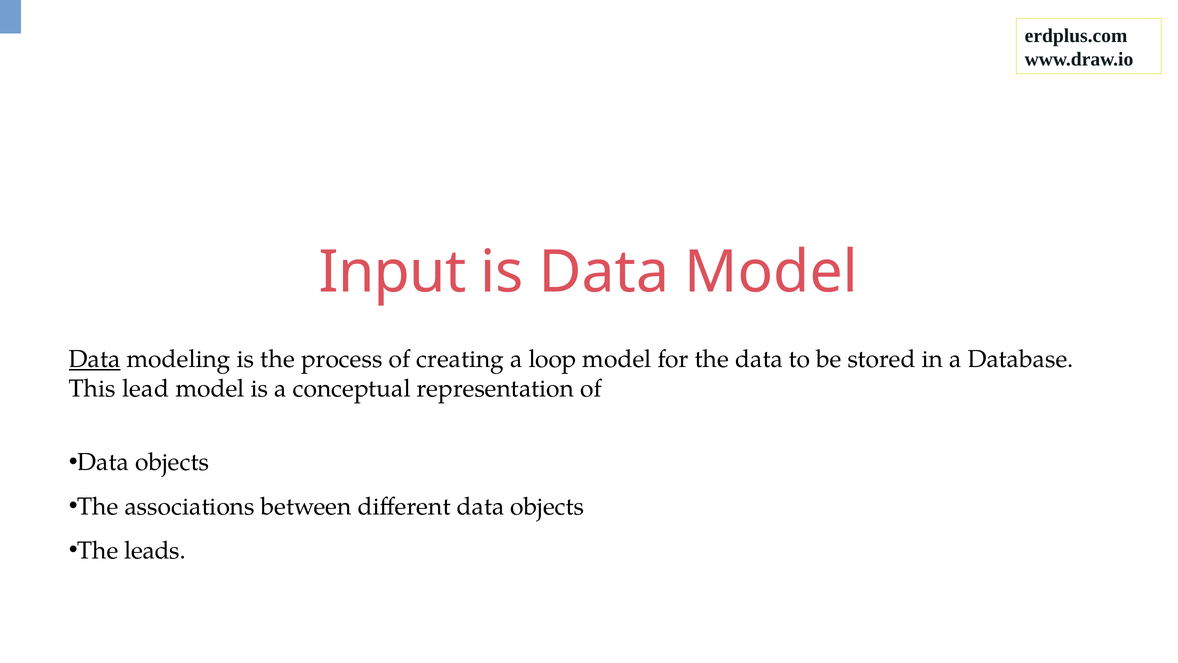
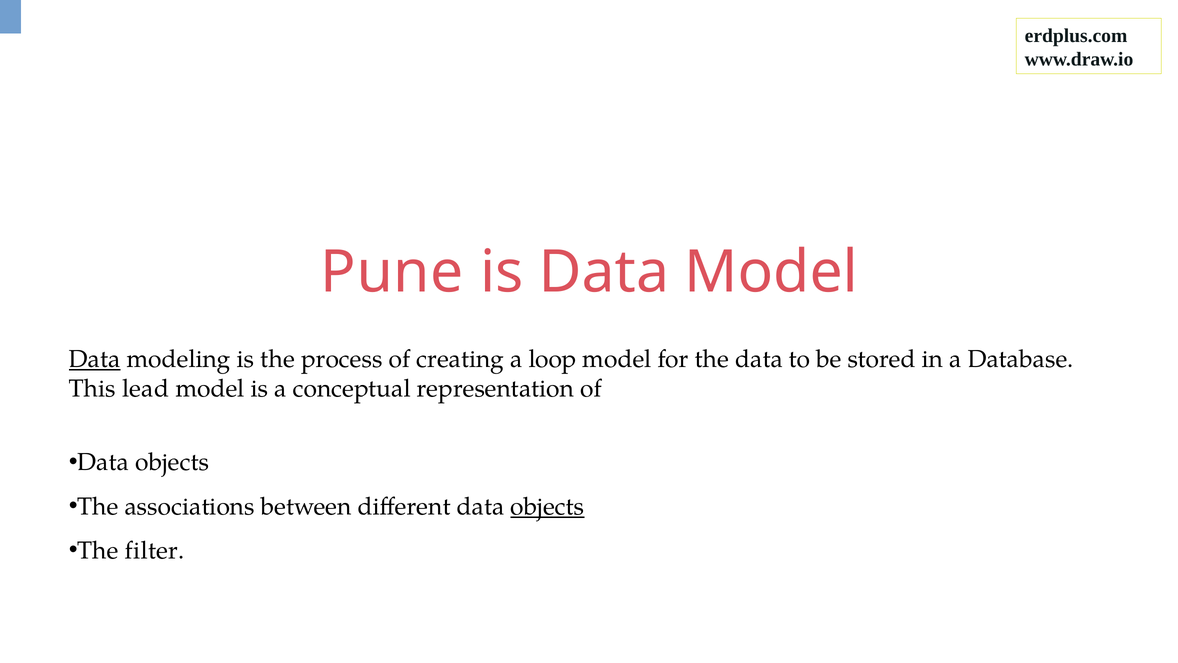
Input: Input -> Pune (392, 272)
objects underline: none -> present (547, 506)
leads: leads -> filter (155, 550)
